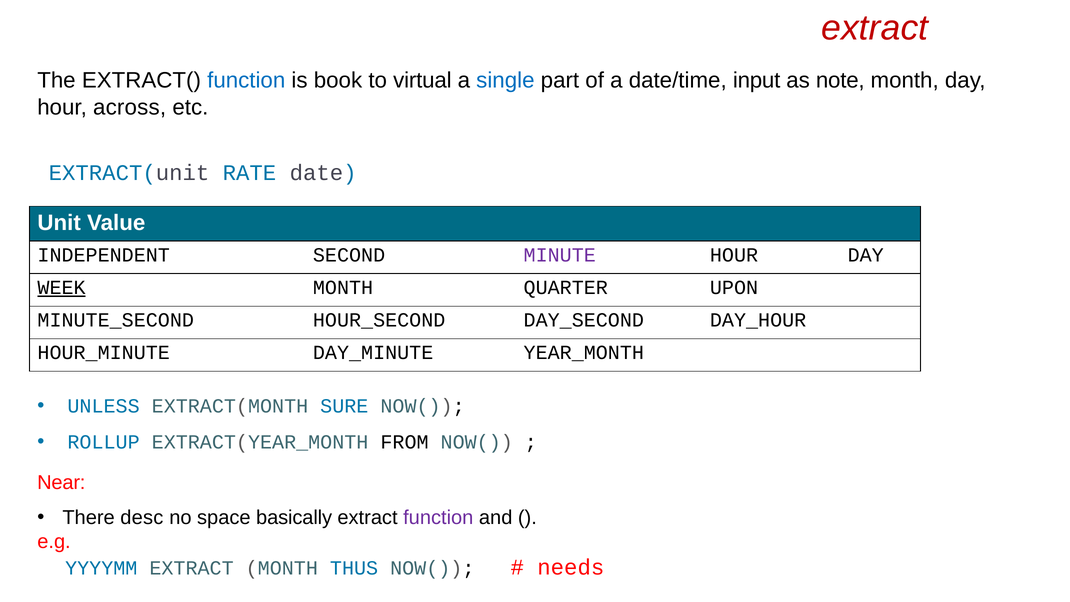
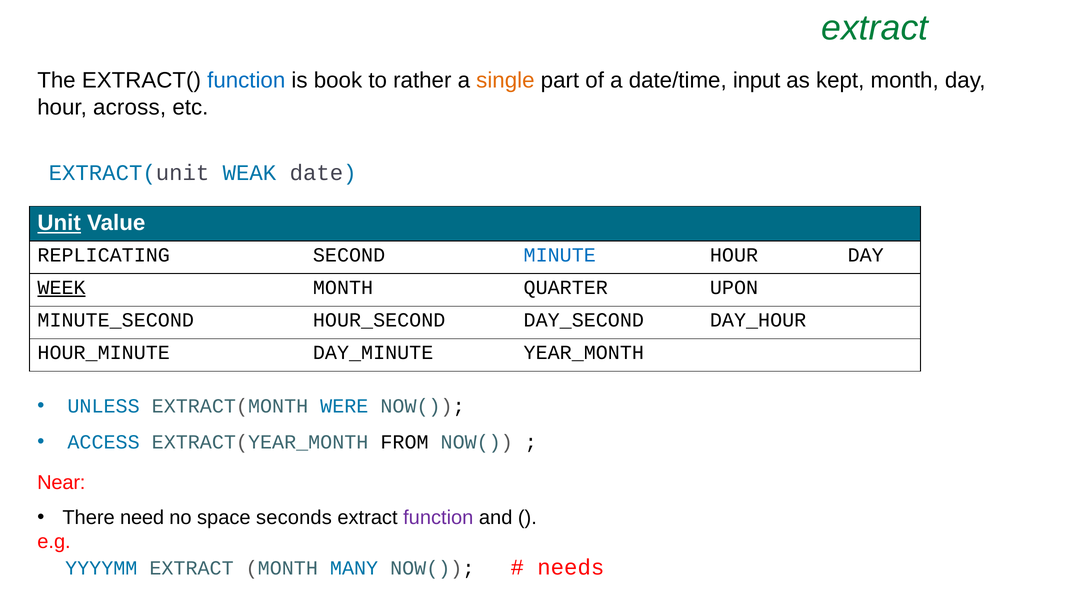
extract colour: red -> green (875, 28)
virtual: virtual -> rather (422, 81)
single colour: blue -> orange (505, 81)
note: note -> kept (840, 81)
RATE: RATE -> WEAK (249, 173)
Unit underline: none -> present (59, 223)
INDEPENDENT: INDEPENDENT -> REPLICATING (104, 255)
MINUTE colour: purple -> blue (560, 255)
SURE: SURE -> WERE (344, 406)
ROLLUP: ROLLUP -> ACCESS (104, 442)
desc: desc -> need (142, 517)
basically: basically -> seconds (294, 517)
THUS: THUS -> MANY (354, 568)
